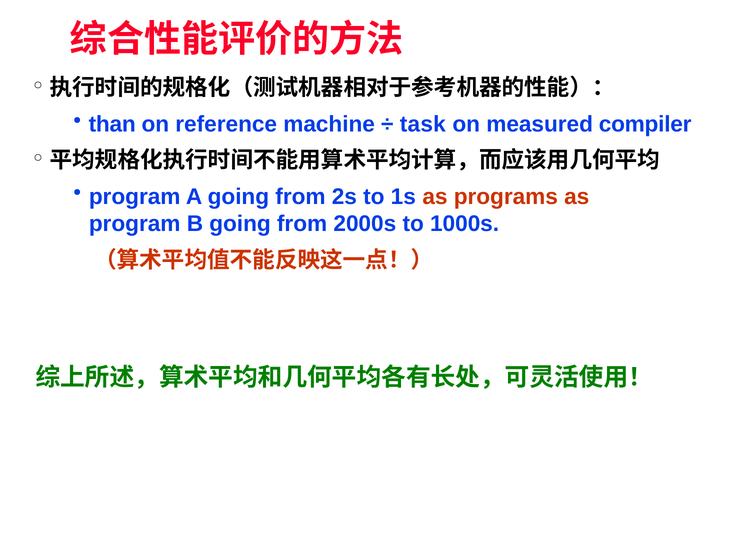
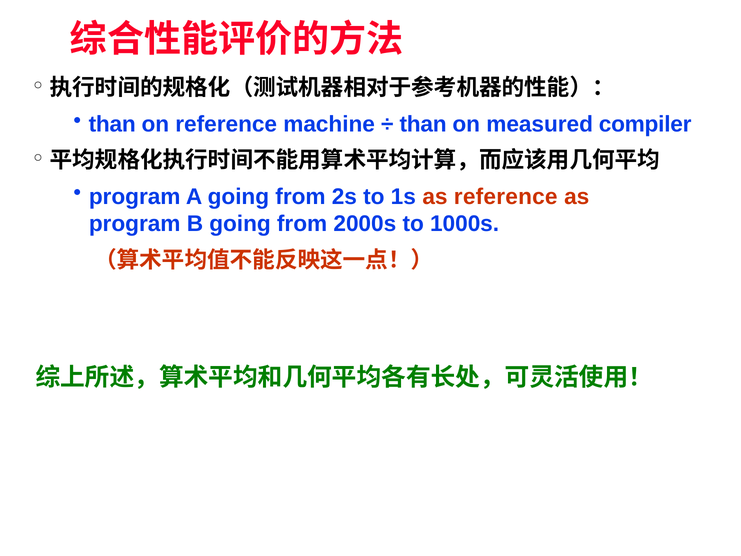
task: task -> than (423, 124)
as programs: programs -> reference (506, 197)
